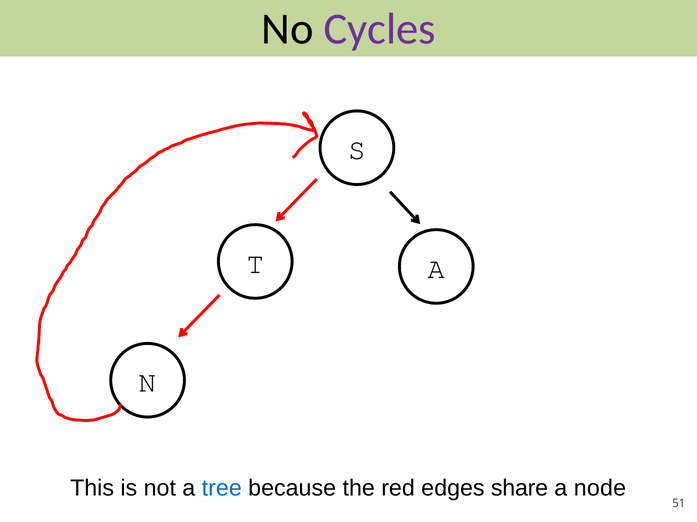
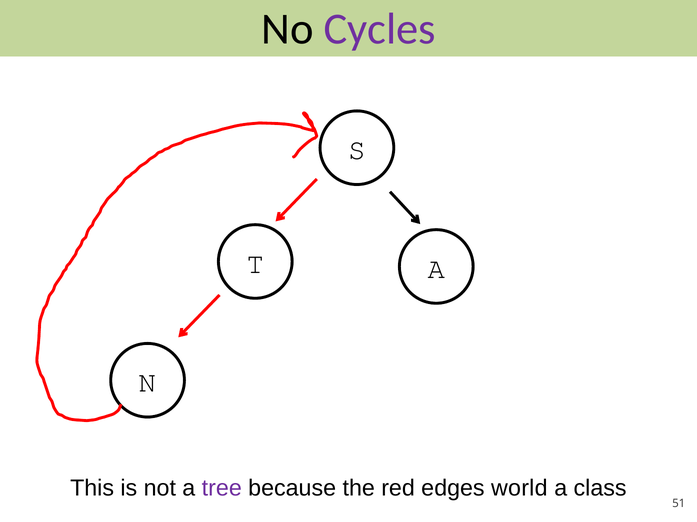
tree colour: blue -> purple (222, 489)
share: share -> world (519, 489)
node: node -> class (600, 489)
